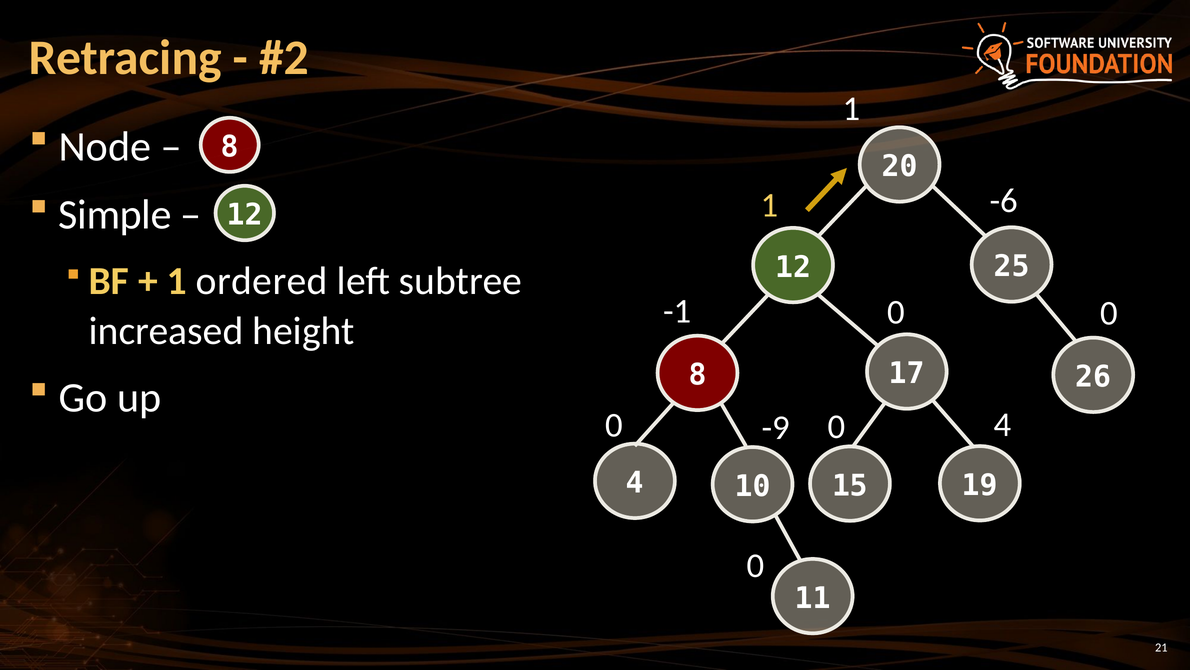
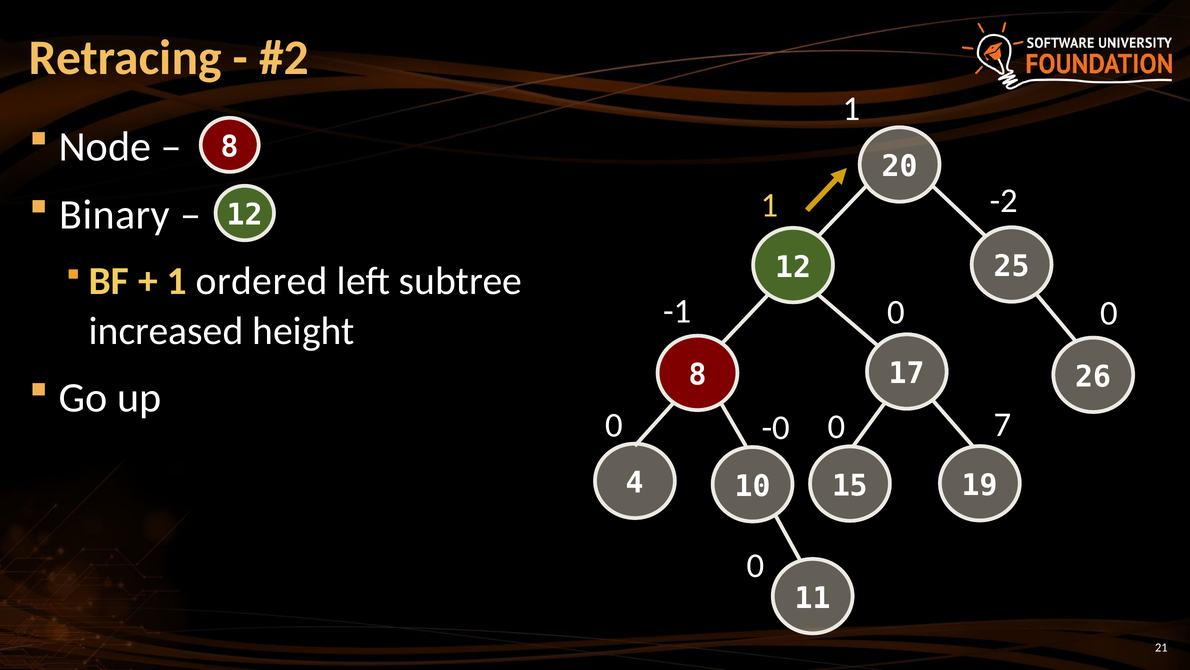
-6: -6 -> -2 (1004, 200)
Simple: Simple -> Binary (115, 215)
-9: -9 -> -0 (776, 428)
0 4: 4 -> 7 (1003, 424)
